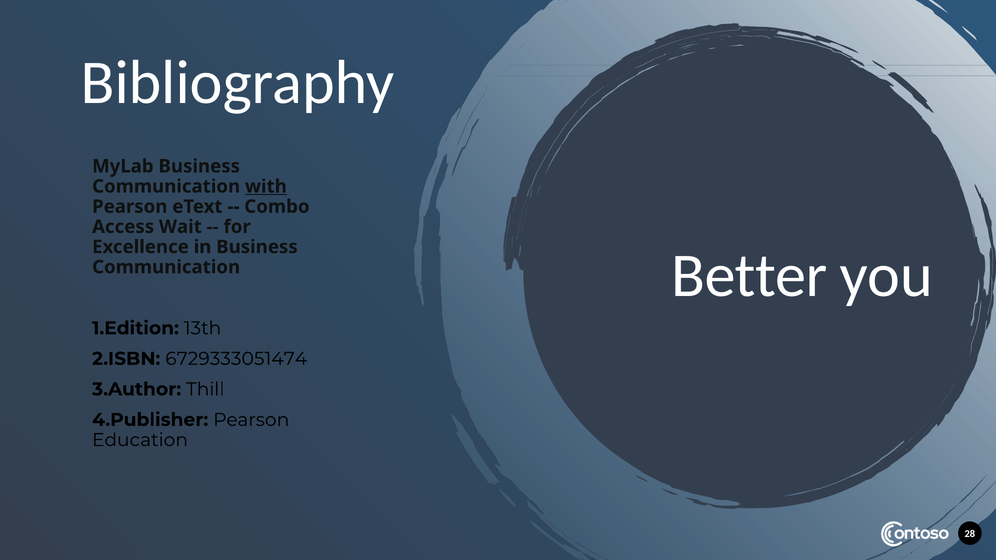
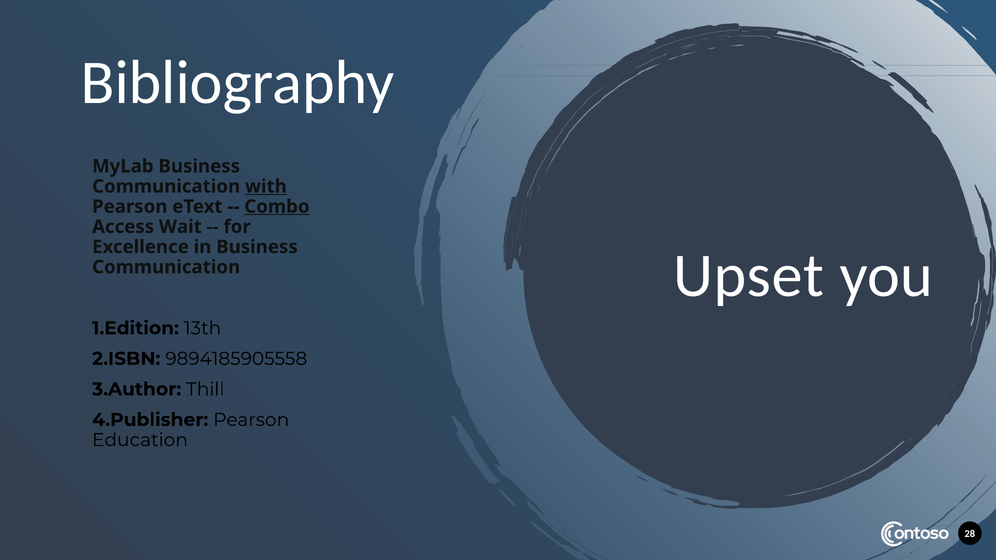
Combo underline: none -> present (277, 207)
Better: Better -> Upset (749, 276)
6729333051474: 6729333051474 -> 9894185905558 (236, 359)
